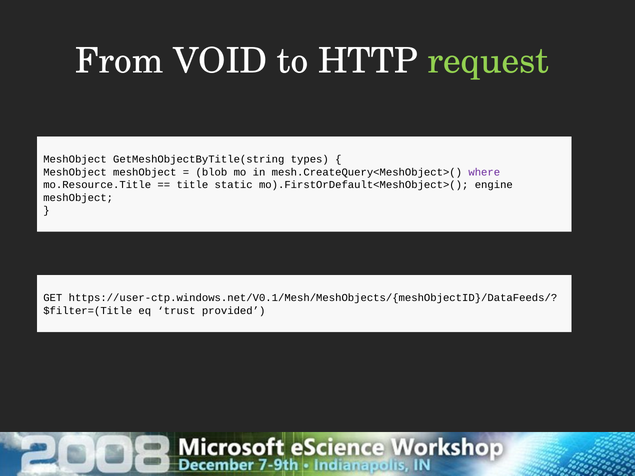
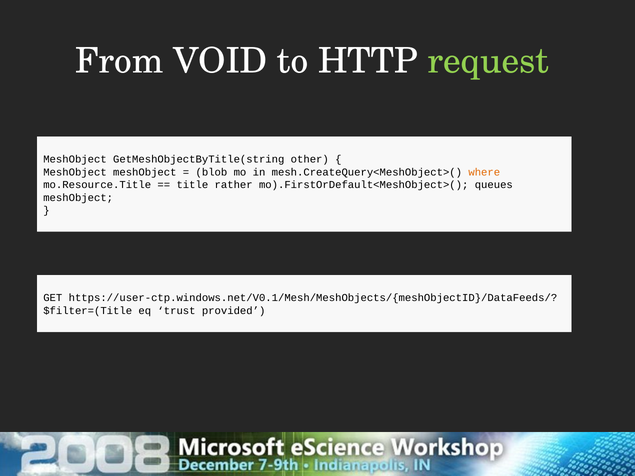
types: types -> other (310, 160)
where colour: purple -> orange (484, 172)
static: static -> rather (234, 185)
engine: engine -> queues (494, 185)
